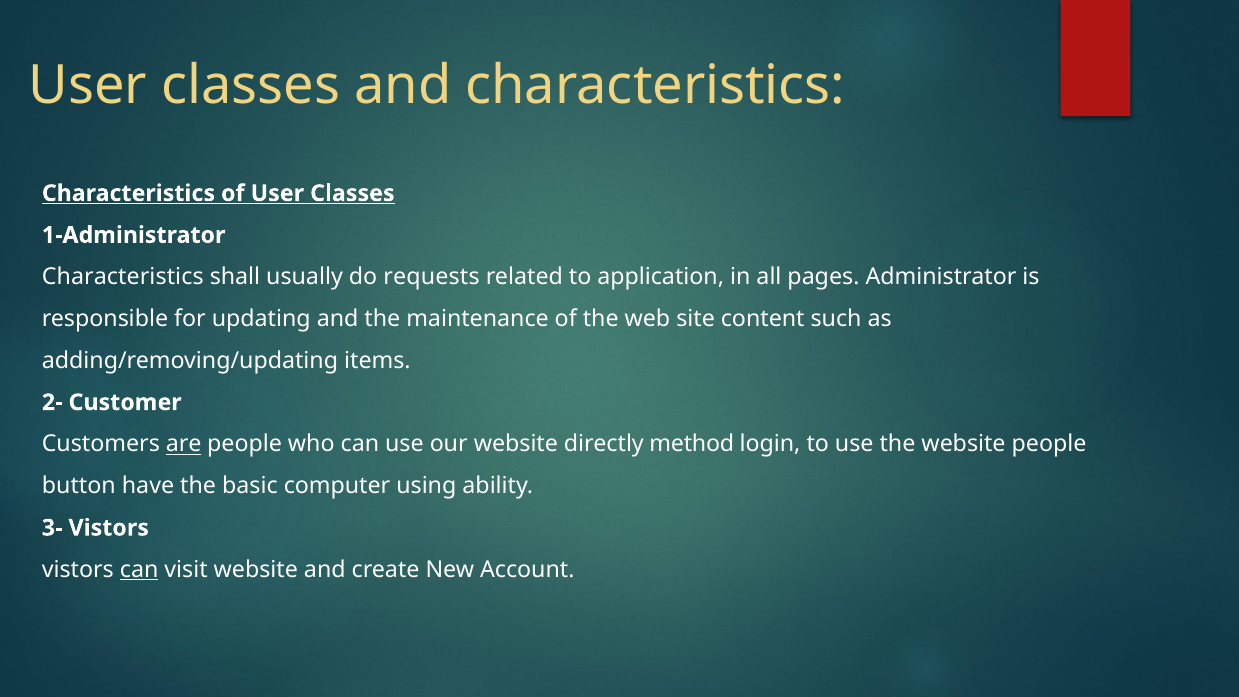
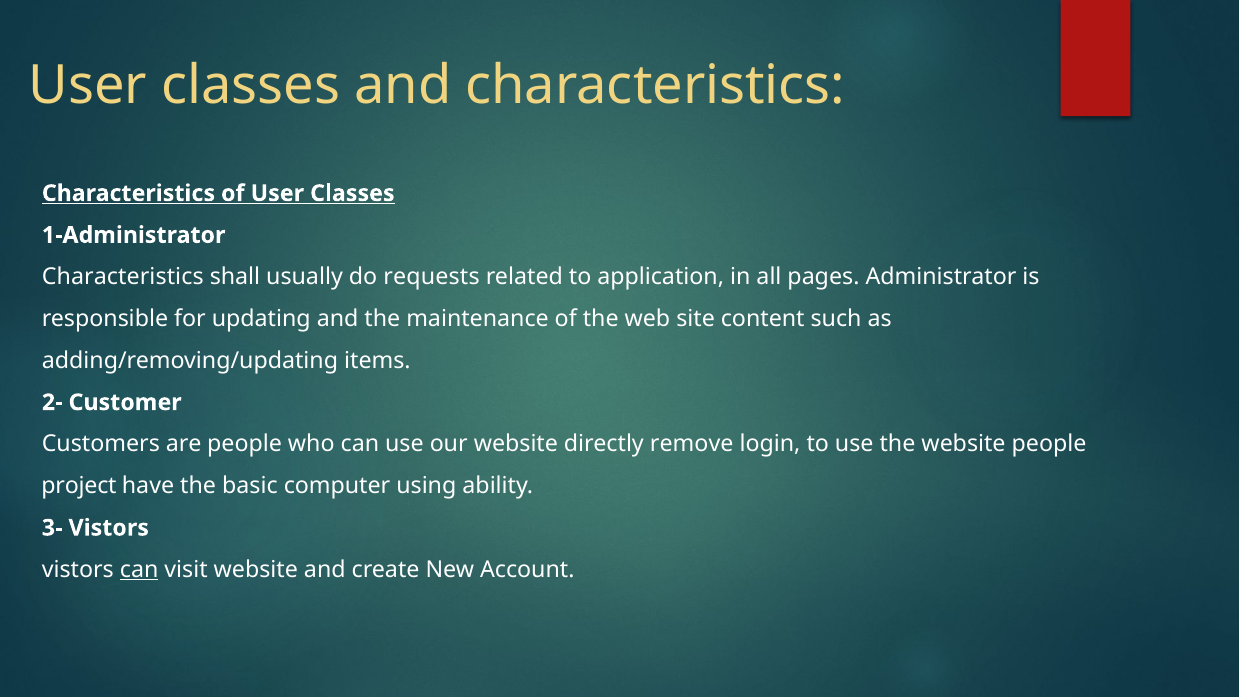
are underline: present -> none (184, 444)
method: method -> remove (692, 444)
button: button -> project (79, 486)
